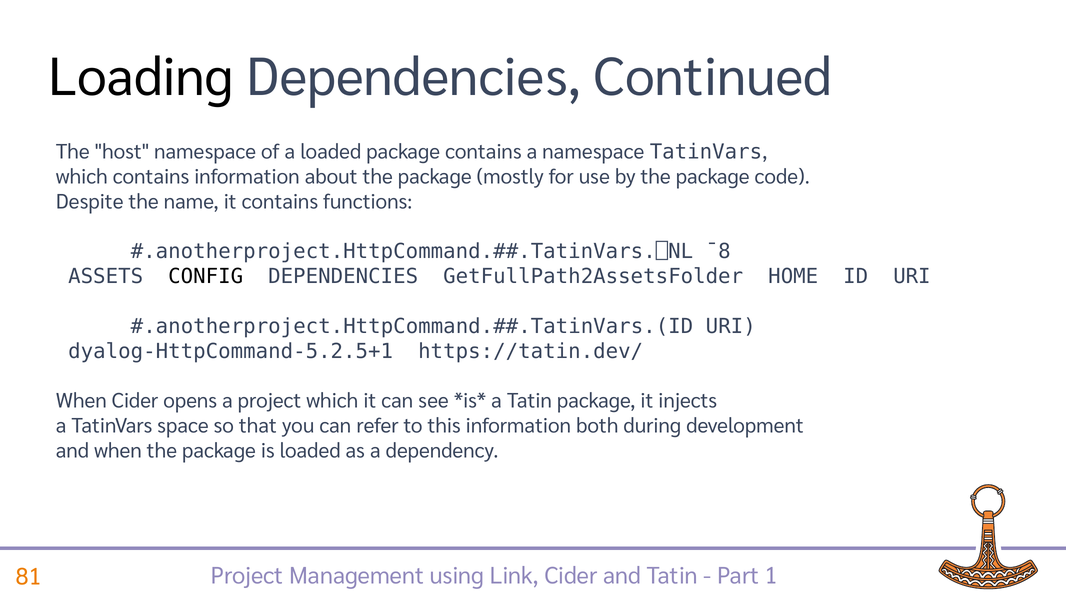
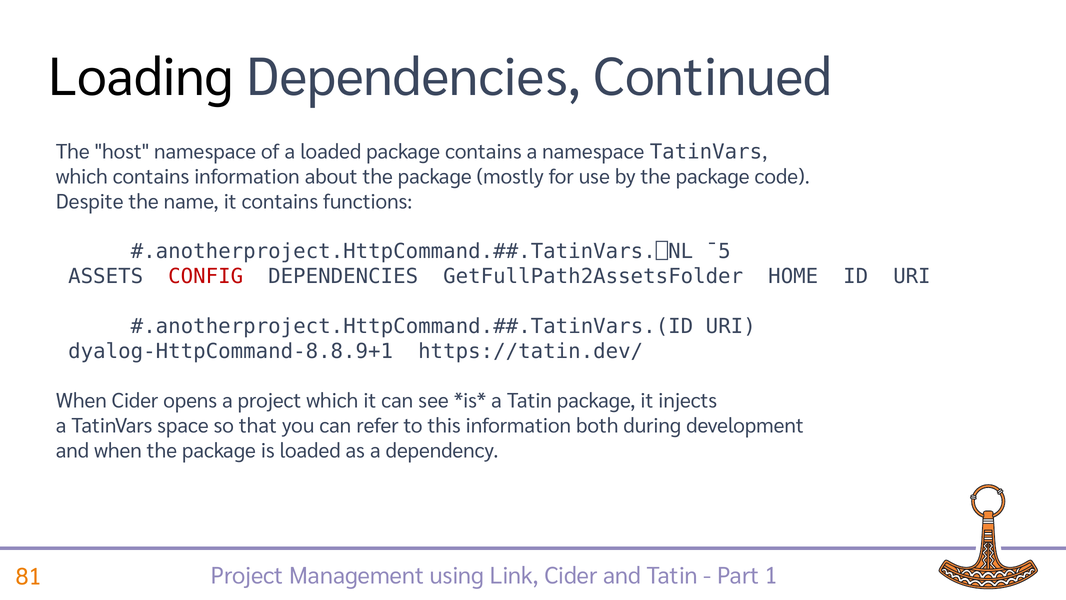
¯8: ¯8 -> ¯5 (718, 251)
CONFIG colour: black -> red (206, 276)
dyalog-HttpCommand-5.2.5+1: dyalog-HttpCommand-5.2.5+1 -> dyalog-HttpCommand-8.8.9+1 (231, 351)
